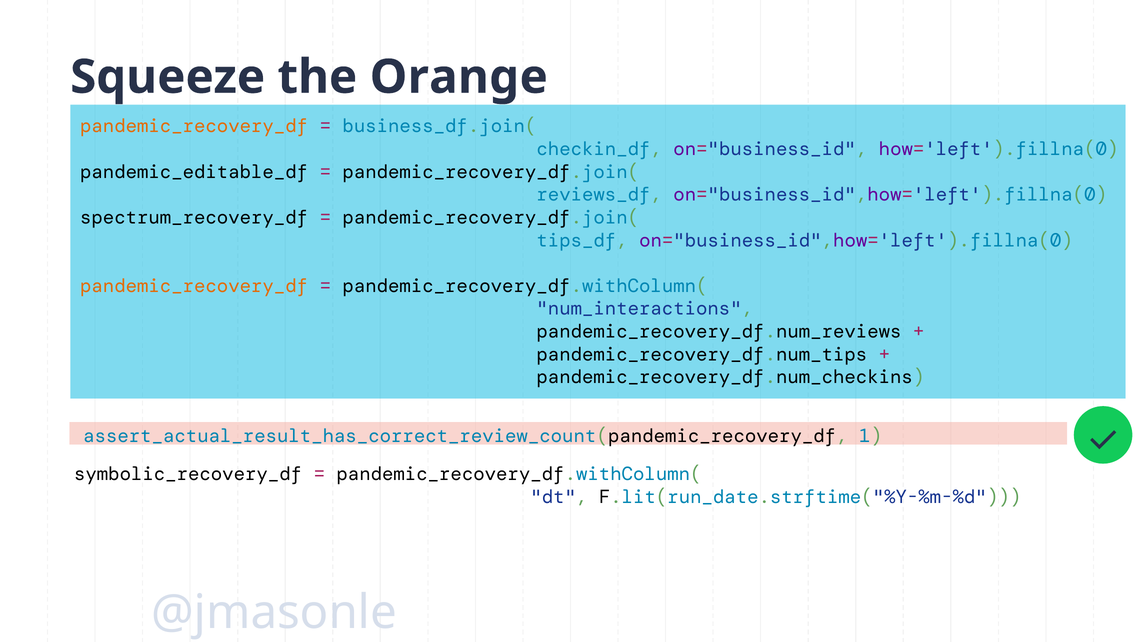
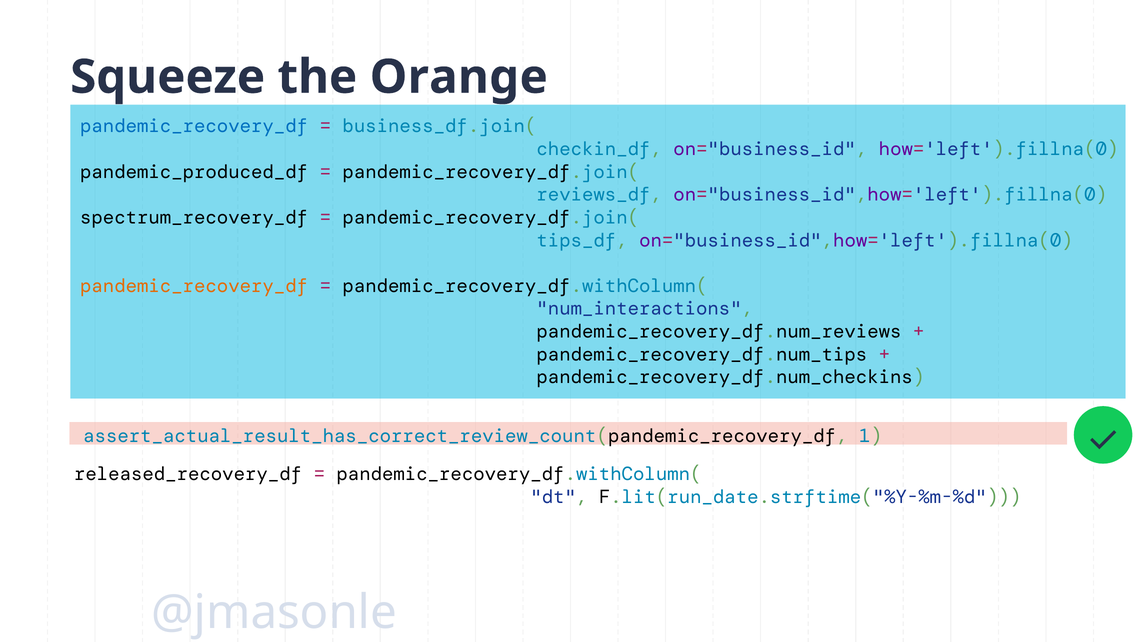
pandemic_recovery_df colour: orange -> blue (194, 126)
pandemic_editable_df: pandemic_editable_df -> pandemic_produced_df (194, 172)
symbolic_recovery_df: symbolic_recovery_df -> released_recovery_df (188, 474)
